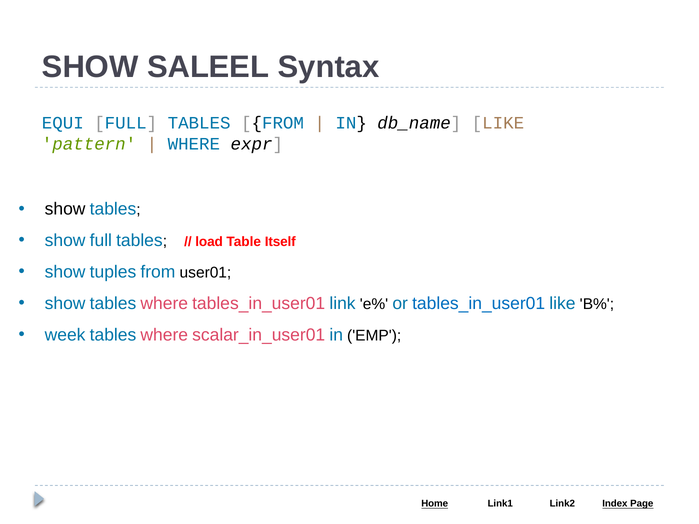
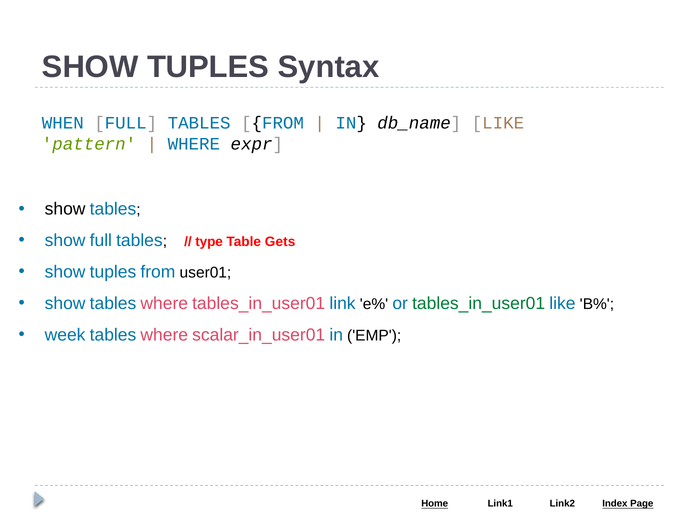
SALEEL: SALEEL -> TUPLES (208, 67)
EQUI: EQUI -> WHEN (63, 123)
load: load -> type (209, 242)
Itself: Itself -> Gets (280, 242)
tables_in_user01 colour: blue -> green (479, 304)
